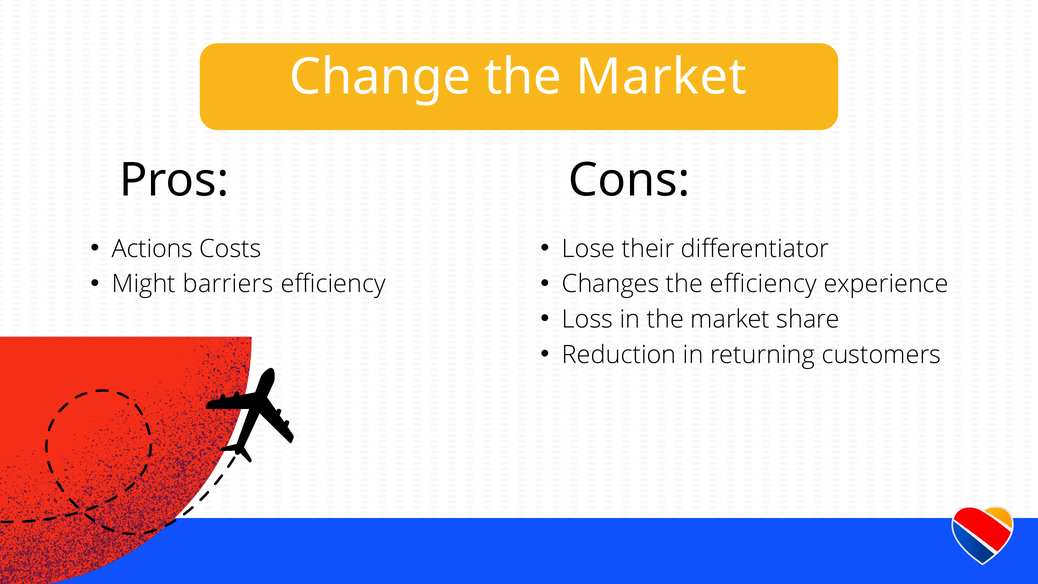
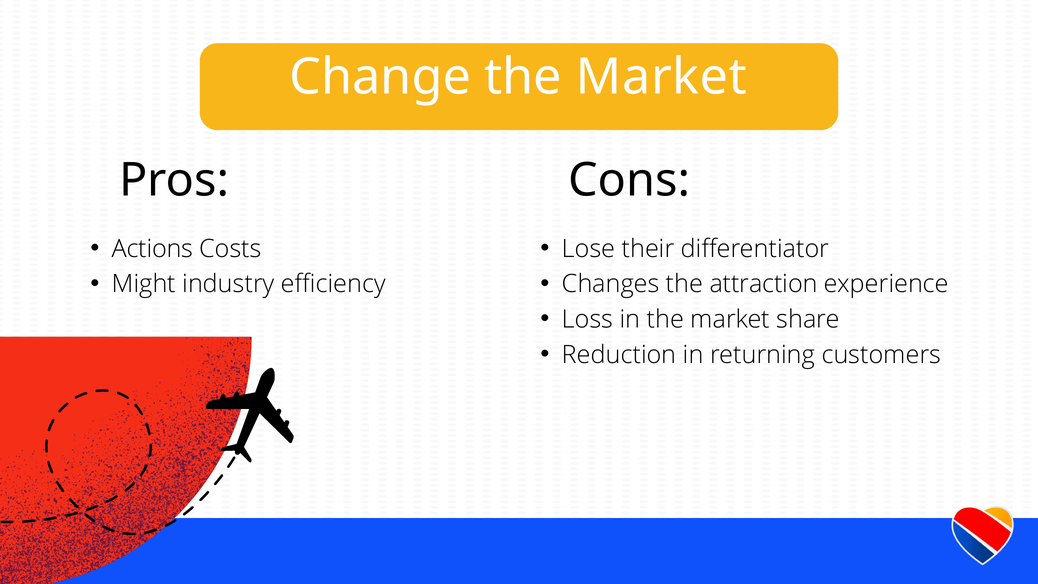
barriers: barriers -> industry (228, 284)
the efficiency: efficiency -> attraction (764, 284)
